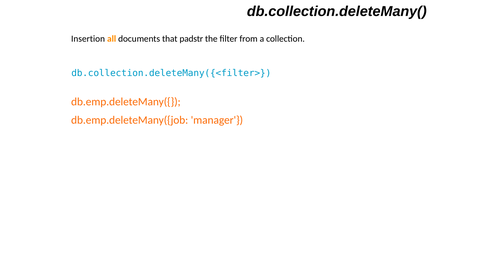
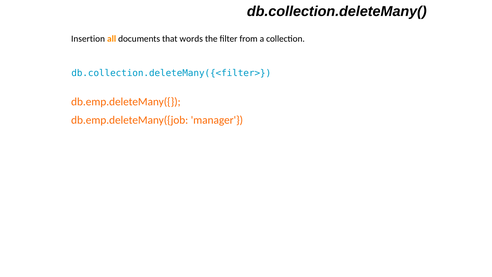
padstr: padstr -> words (191, 39)
